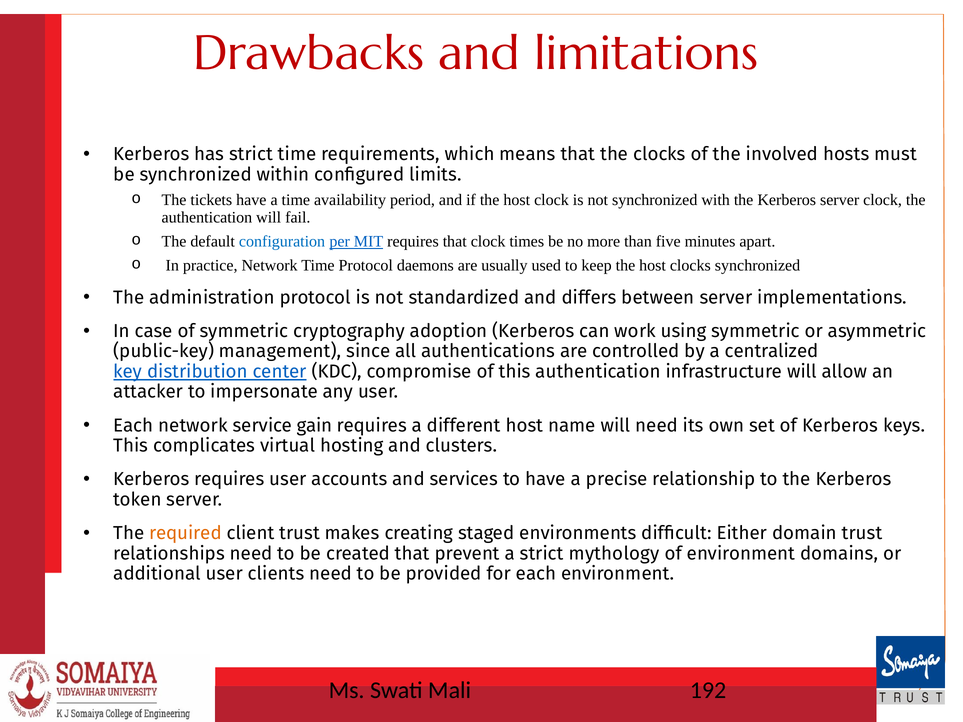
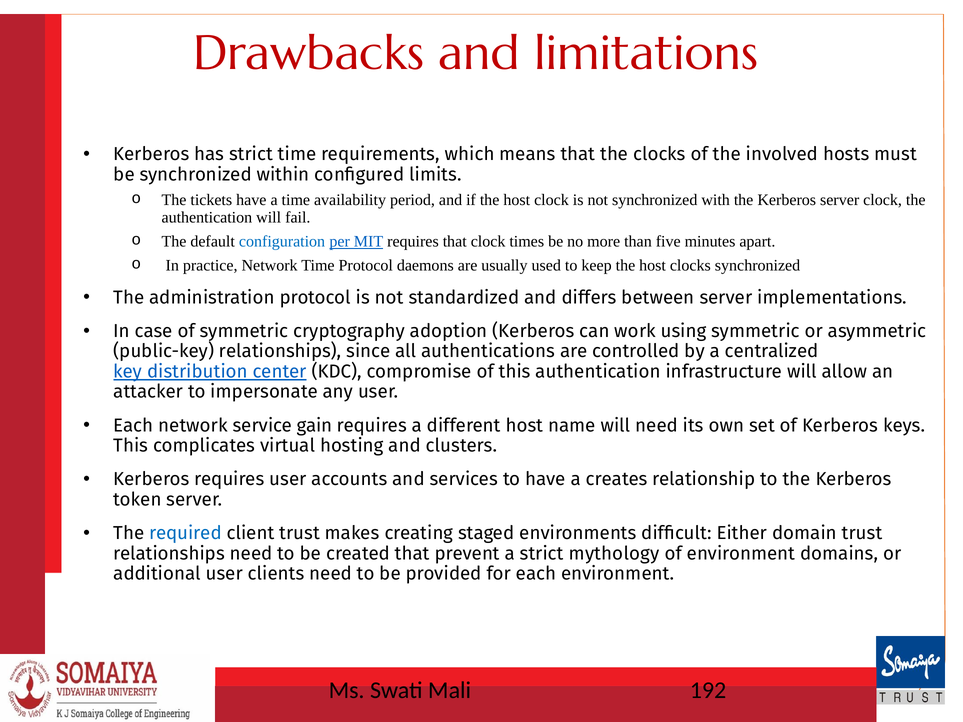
public-key management: management -> relationships (280, 351)
precise: precise -> creates (617, 479)
required colour: orange -> blue (185, 533)
